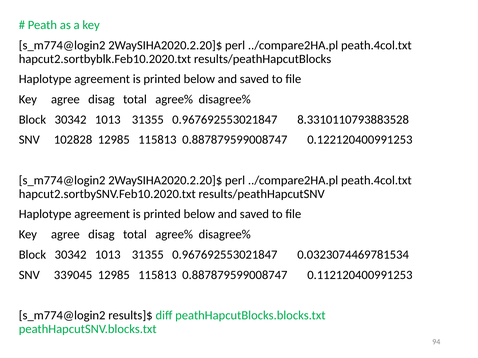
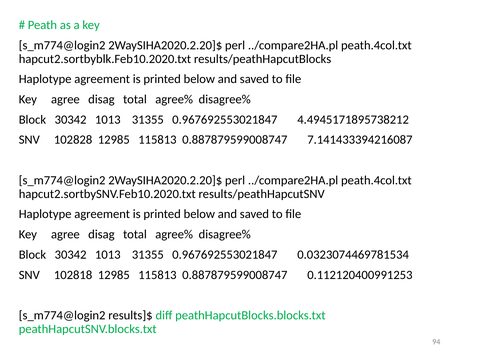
8.3310110793883528: 8.3310110793883528 -> 4.4945171895738212 (353, 120)
0.122120400991253: 0.122120400991253 -> 7.141433394216087 (360, 140)
339045: 339045 -> 102818 (73, 275)
